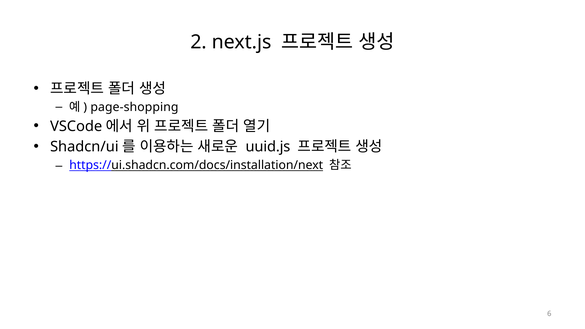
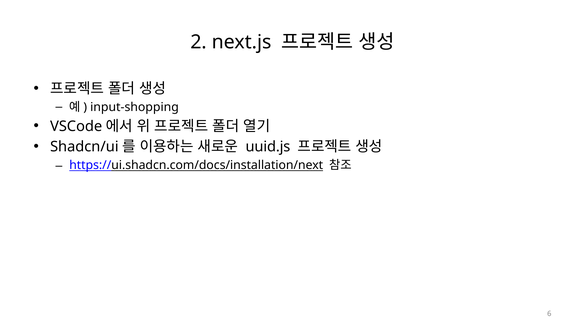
page-shopping: page-shopping -> input-shopping (134, 107)
